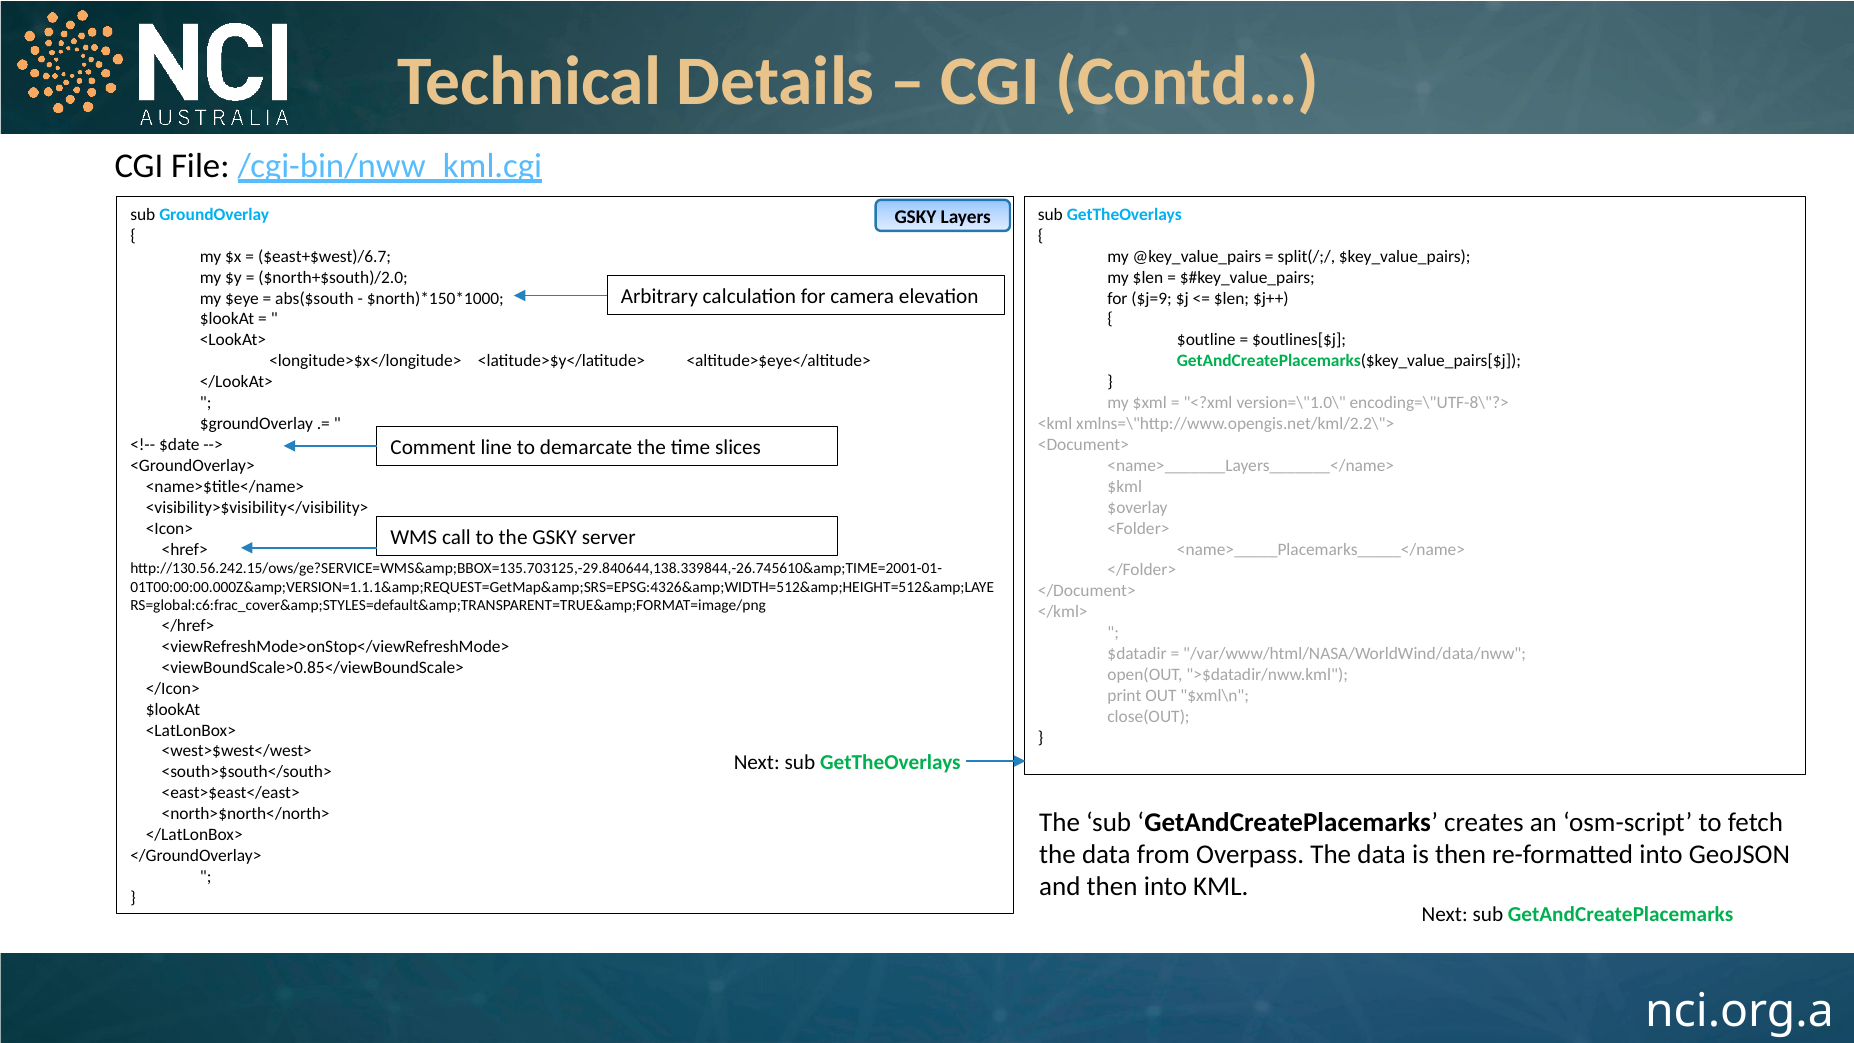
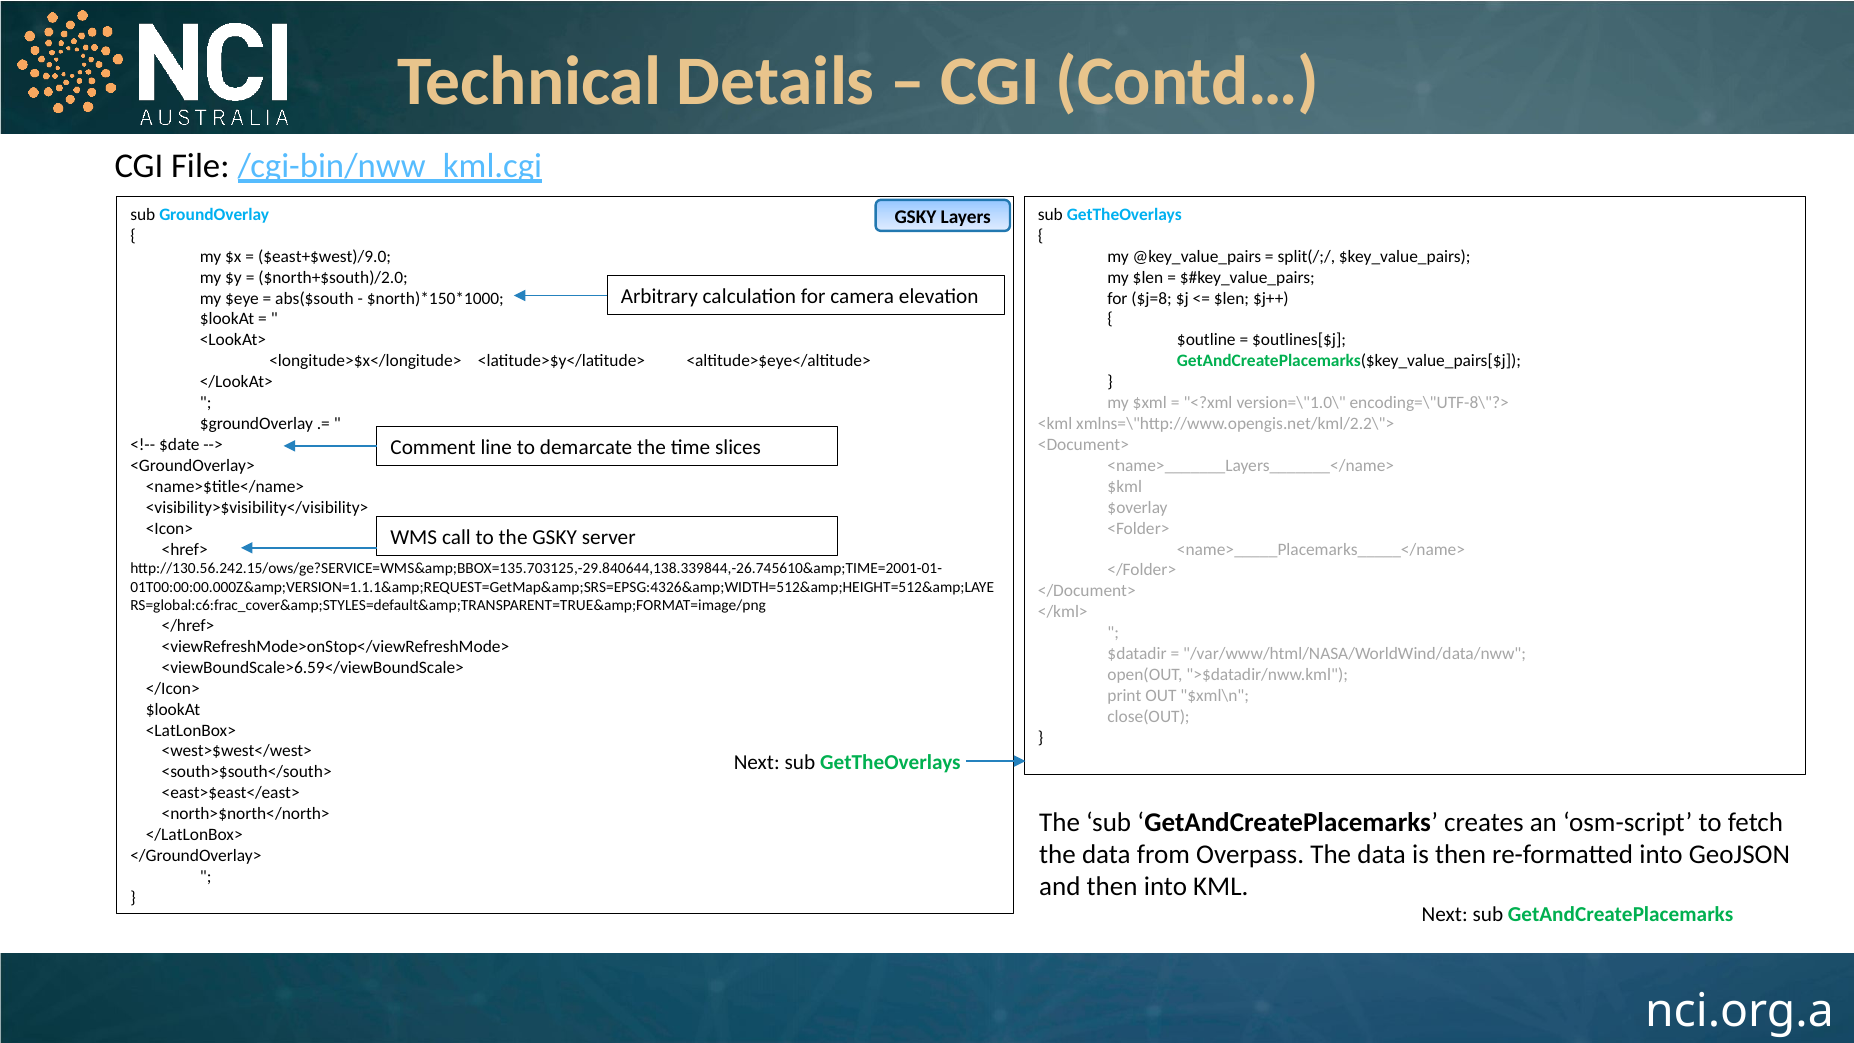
$east+$west)/6.7: $east+$west)/6.7 -> $east+$west)/9.0 (325, 256)
$j=9: $j=9 -> $j=8 (1152, 298)
<viewBoundScale>0.85</viewBoundScale>: <viewBoundScale>0.85</viewBoundScale> -> <viewBoundScale>6.59</viewBoundScale> (313, 667)
